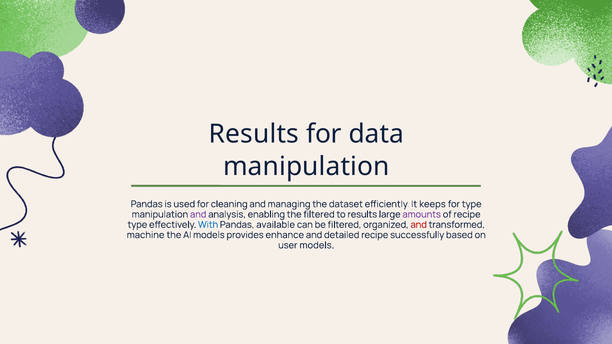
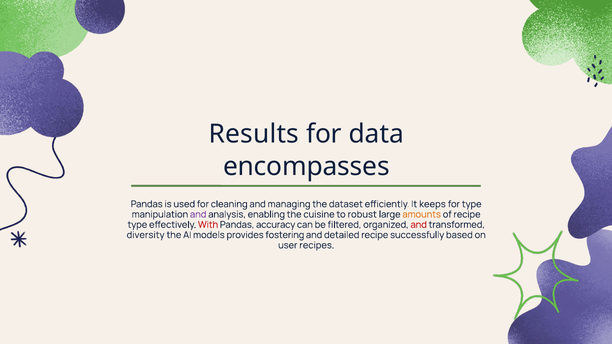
manipulation: manipulation -> encompasses (306, 167)
the filtered: filtered -> cuisine (319, 215)
to results: results -> robust (362, 215)
amounts colour: purple -> orange (422, 215)
With colour: blue -> red (208, 225)
available: available -> accuracy (276, 225)
machine: machine -> diversity (146, 235)
enhance: enhance -> fostering (285, 235)
user models: models -> recipes (317, 245)
